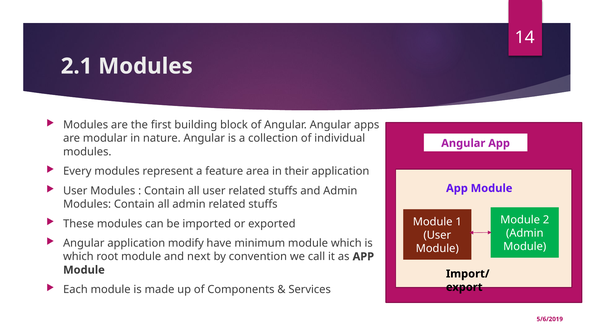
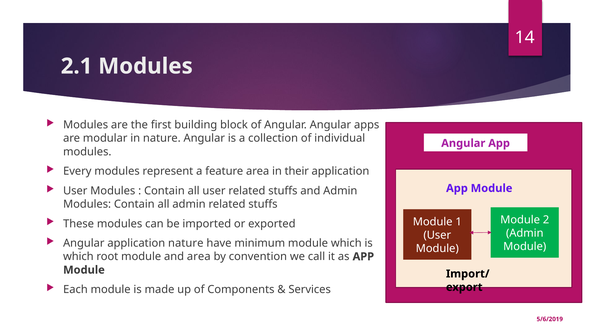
application modify: modify -> nature (186, 243)
and next: next -> area (199, 257)
